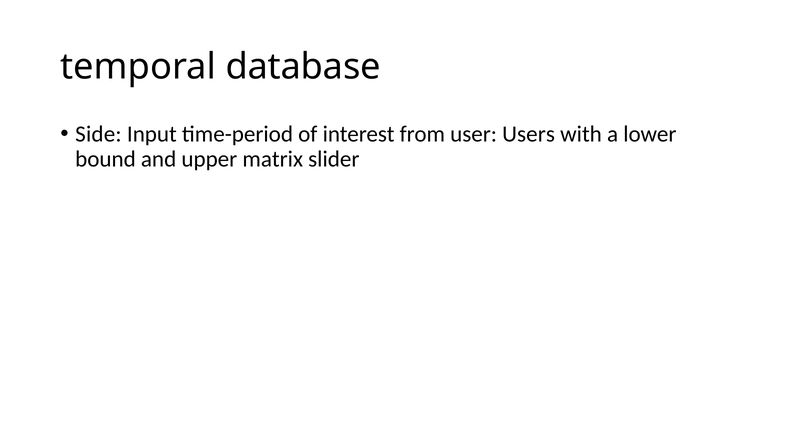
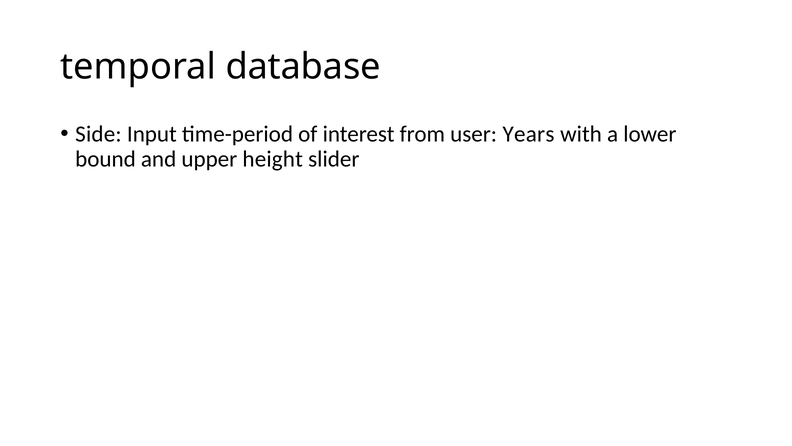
Users: Users -> Years (529, 134)
matrix: matrix -> height (273, 159)
